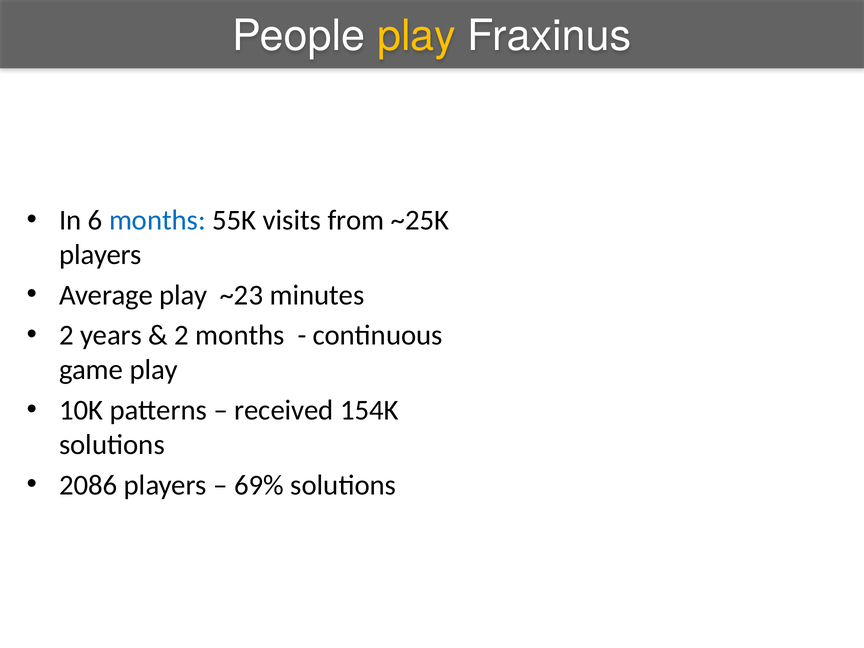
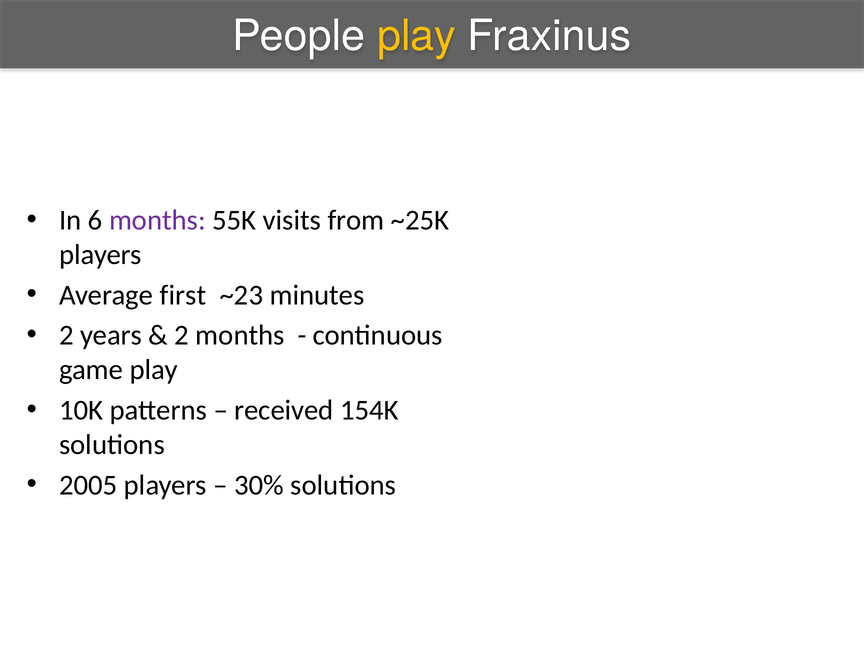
months colour: blue -> purple (157, 220)
Average play: play -> first (183, 295)
2086: 2086 -> 2005 (88, 485)
69%: 69% -> 30% (259, 485)
